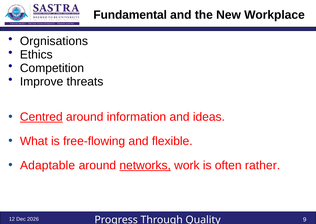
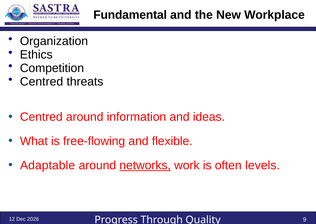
Orgnisations: Orgnisations -> Organization (54, 41)
Improve: Improve -> Centred (42, 82)
Centred underline: present -> none (41, 117)
rather: rather -> levels (263, 165)
